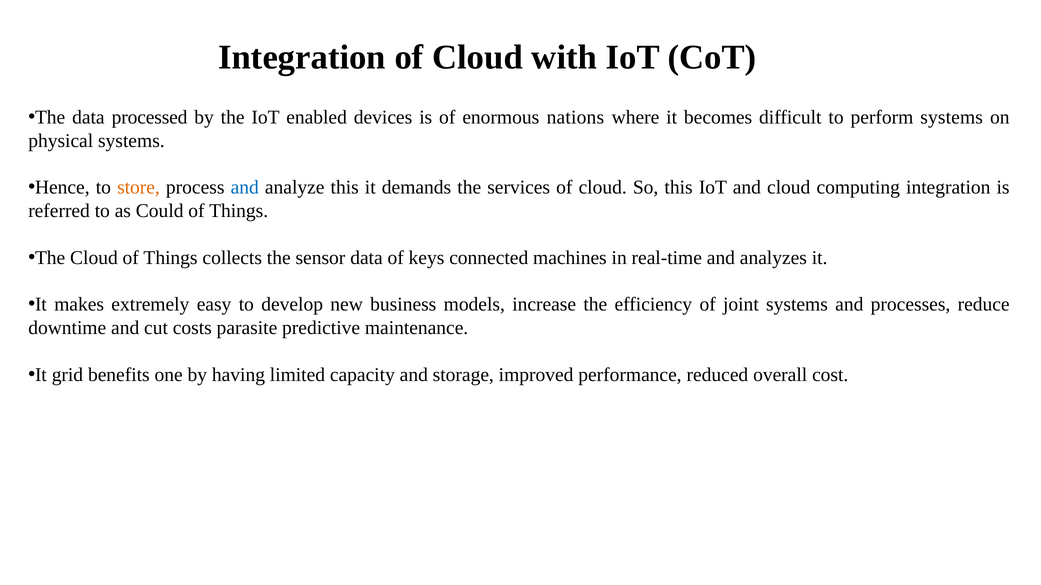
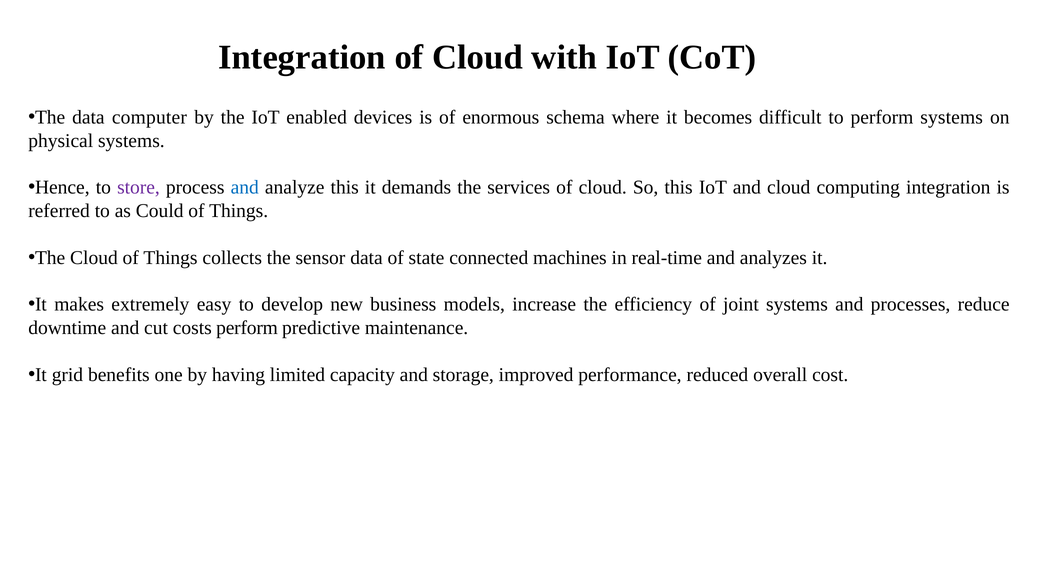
processed: processed -> computer (149, 117)
nations: nations -> schema (575, 117)
store colour: orange -> purple (139, 188)
keys: keys -> state (426, 258)
costs parasite: parasite -> perform (247, 328)
